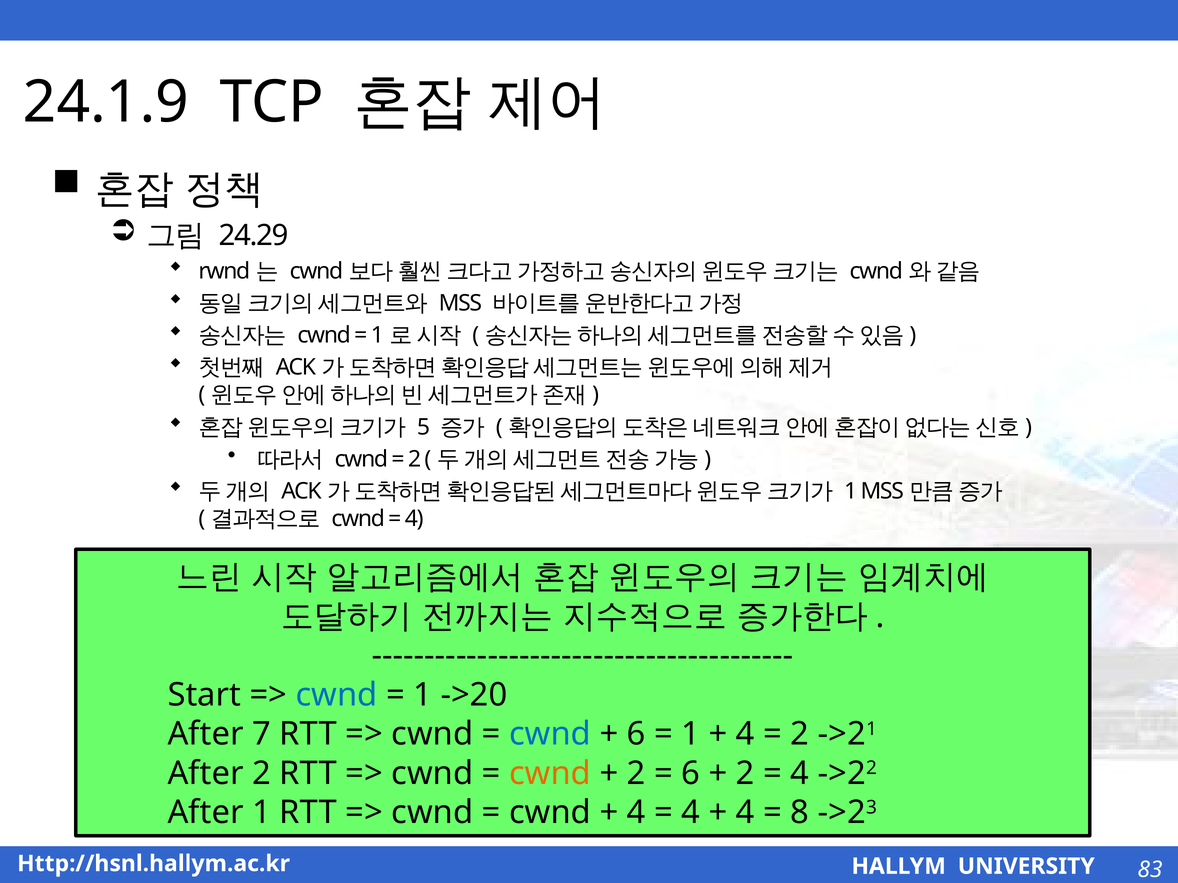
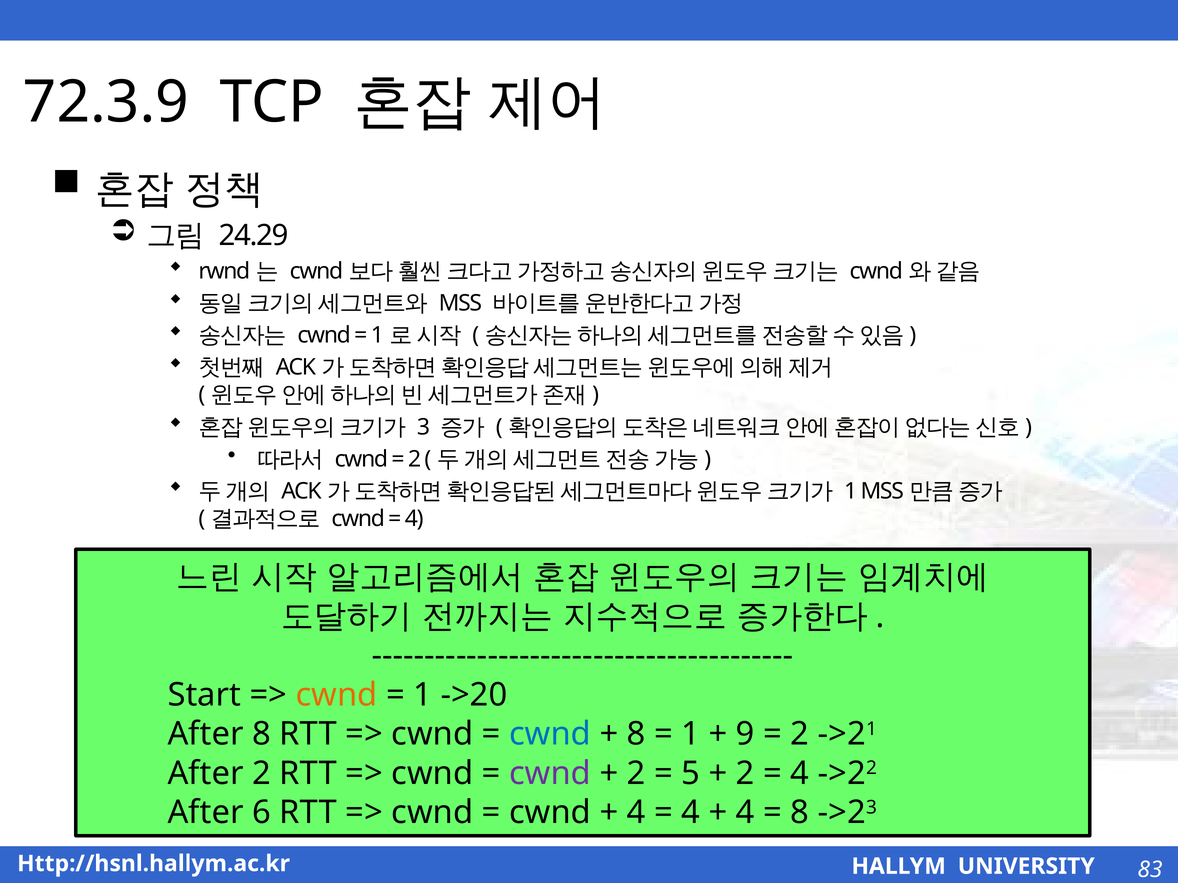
24.1.9: 24.1.9 -> 72.3.9 (106, 103)
5: 5 -> 3 (423, 427)
cwnd colour: blue -> orange (337, 695)
After 7: 7 -> 8 (262, 735)
6: 6 -> 8 (636, 735)
4: 4 -> 9 (745, 735)
cwnd colour: orange -> purple (550, 774)
6: 6 -> 5 (691, 774)
After 1: 1 -> 6 (262, 813)
